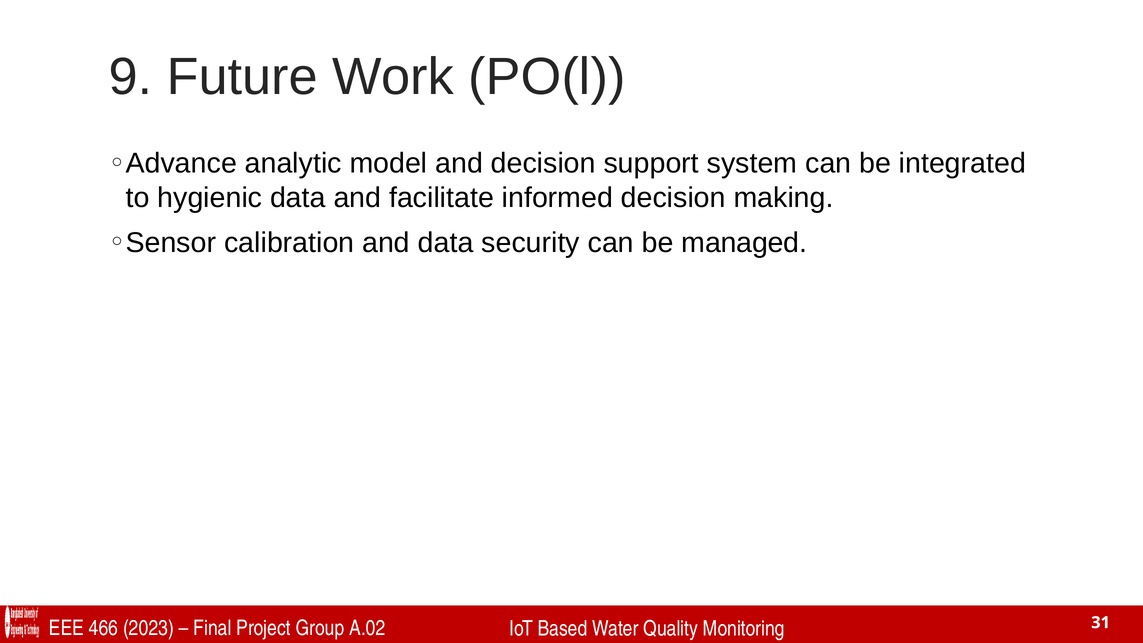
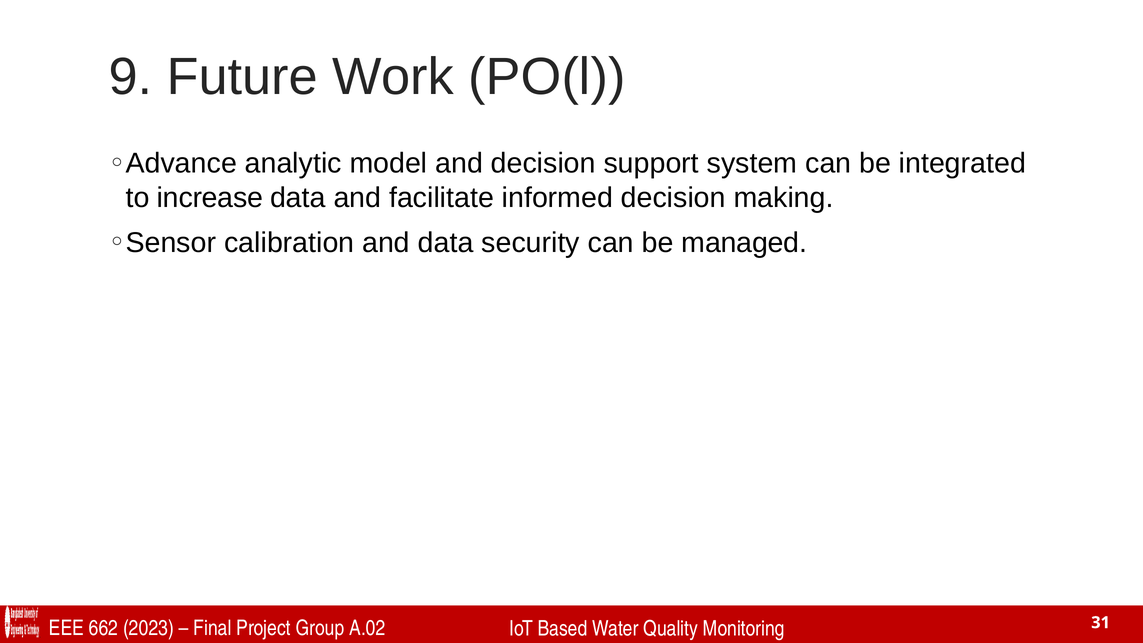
hygienic: hygienic -> increase (210, 198)
466: 466 -> 662 (104, 628)
